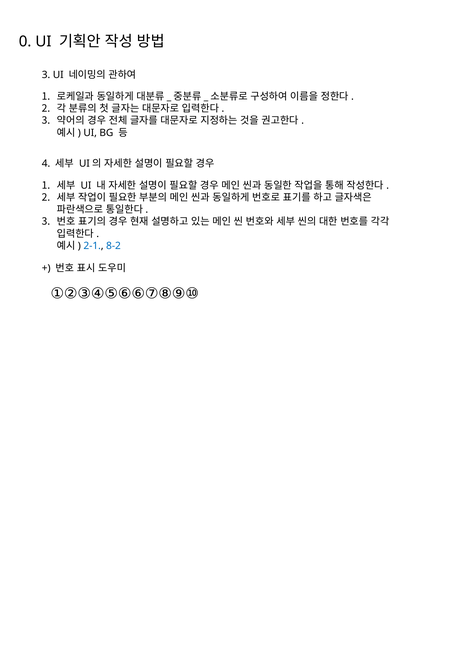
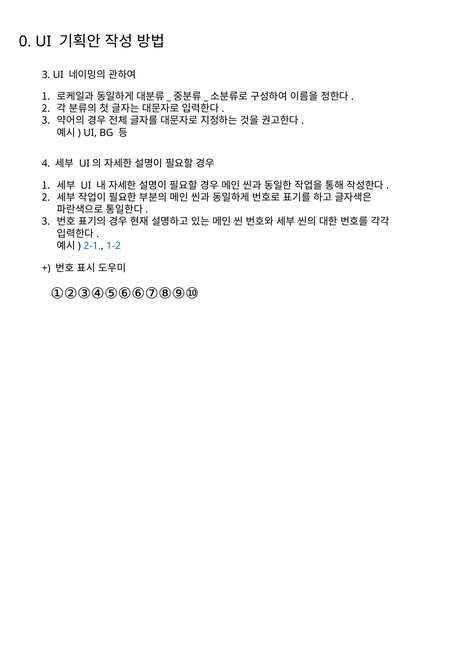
8-2: 8-2 -> 1-2 (113, 246)
